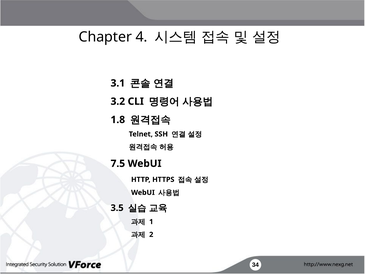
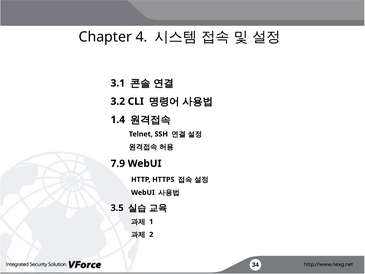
1.8: 1.8 -> 1.4 (118, 120)
7.5: 7.5 -> 7.9 (118, 163)
